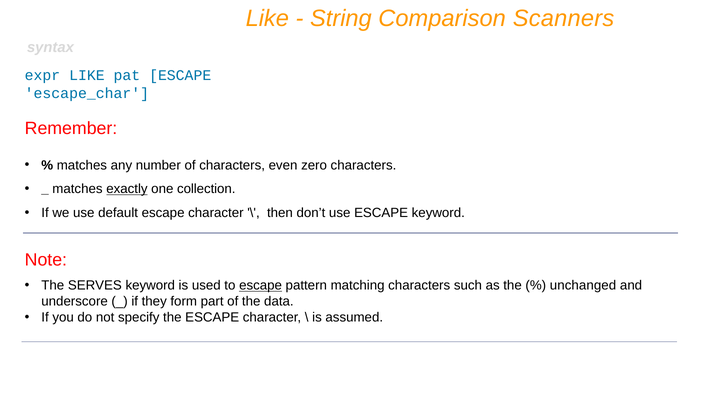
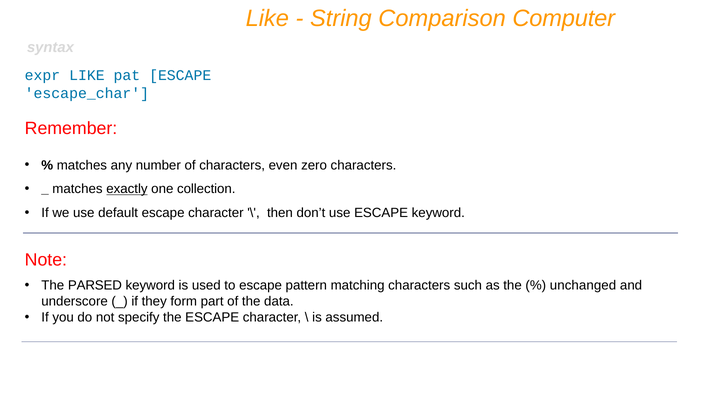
Scanners: Scanners -> Computer (564, 18)
SERVES: SERVES -> PARSED (95, 285)
escape underline: present -> none (261, 285)
